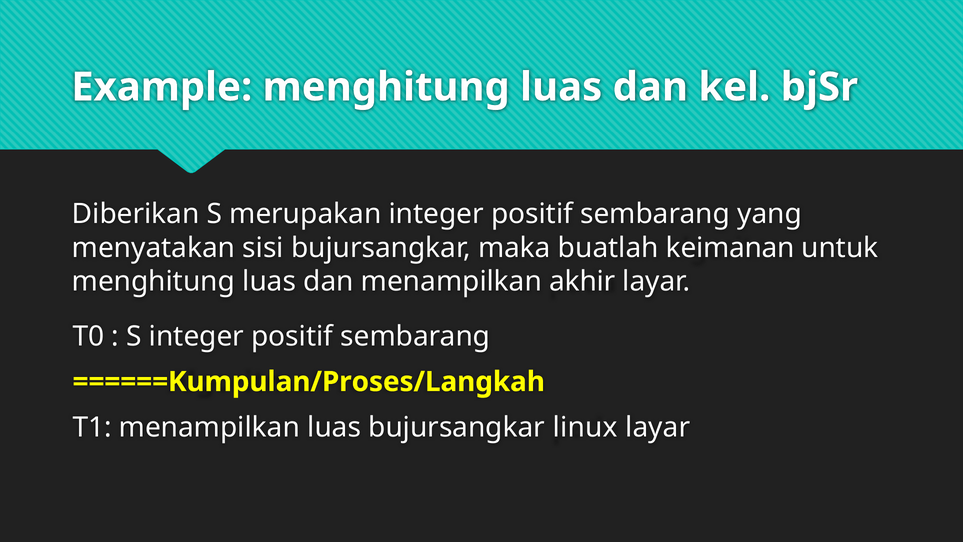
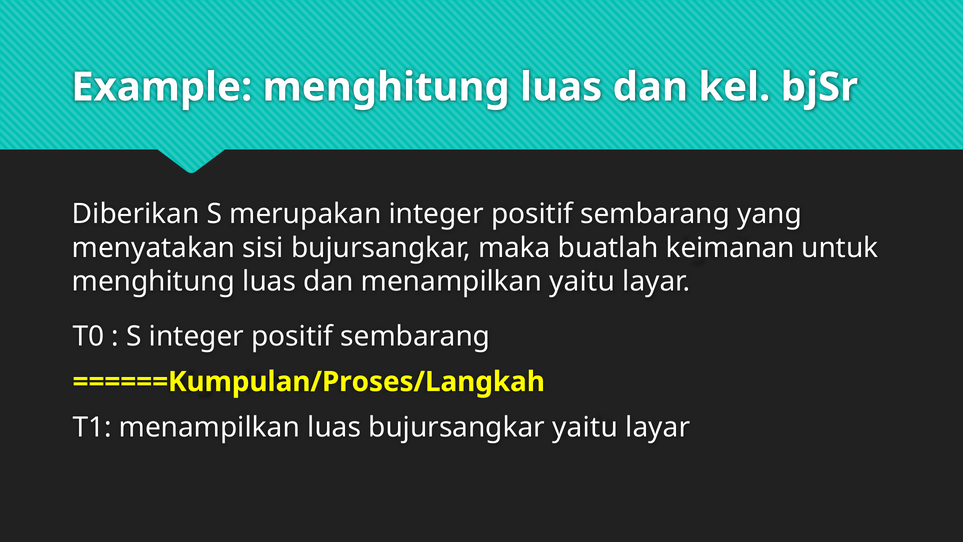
menampilkan akhir: akhir -> yaitu (582, 281)
bujursangkar linux: linux -> yaitu (585, 427)
